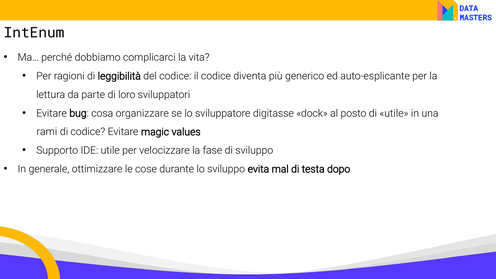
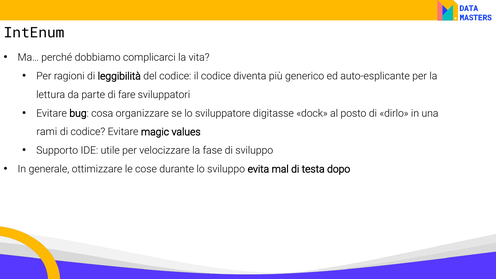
loro: loro -> fare (127, 95)
di utile: utile -> dirlo (394, 113)
